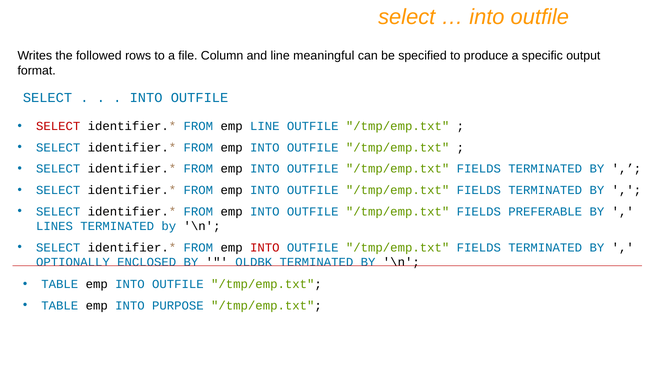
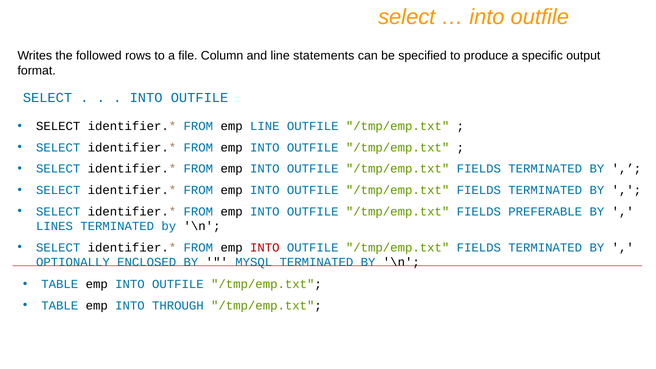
meaningful: meaningful -> statements (324, 56)
SELECT colour: red -> black (58, 126)
OLDBK: OLDBK -> MYSQL (254, 262)
PURPOSE: PURPOSE -> THROUGH (178, 306)
